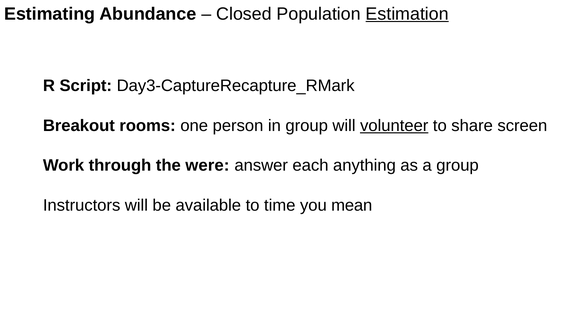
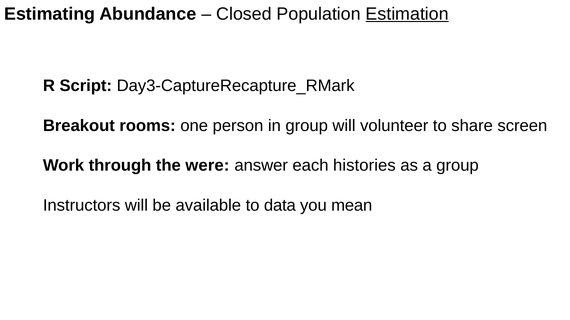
volunteer underline: present -> none (394, 126)
anything: anything -> histories (364, 166)
time: time -> data (280, 206)
